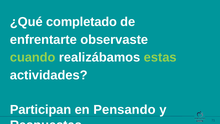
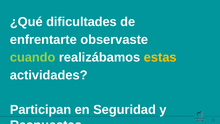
completado: completado -> dificultades (82, 22)
estas colour: light green -> yellow (160, 57)
Pensando: Pensando -> Seguridad (125, 109)
